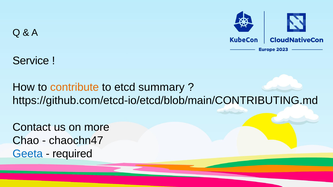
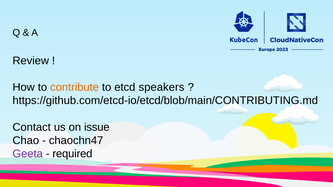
Service: Service -> Review (31, 61)
summary: summary -> speakers (162, 87)
more: more -> issue (97, 127)
Geeta colour: blue -> purple (28, 154)
